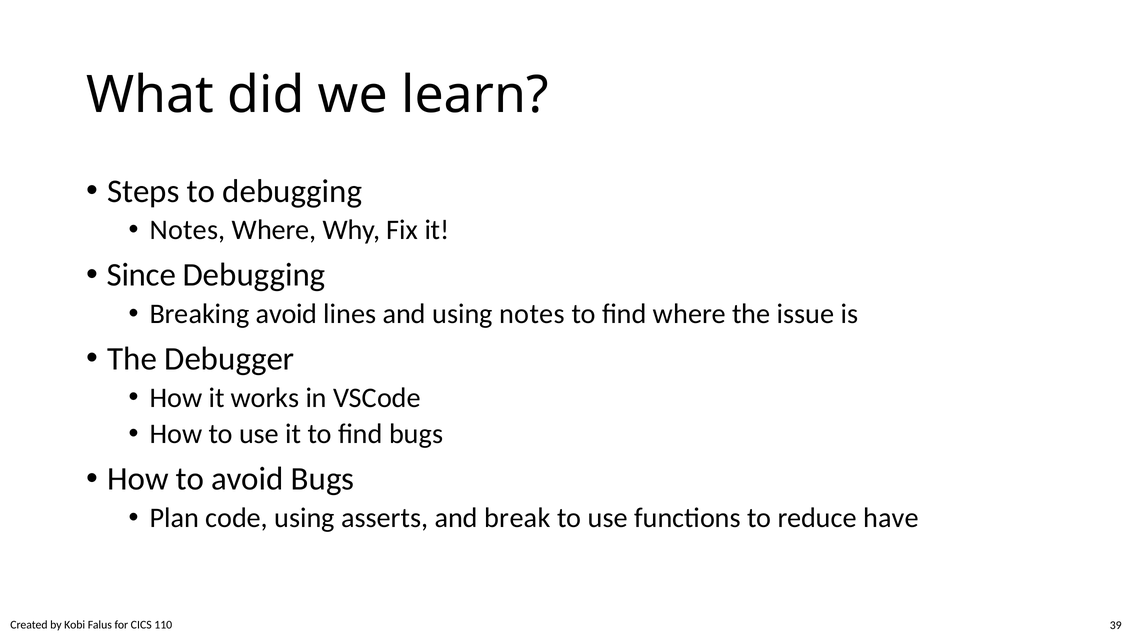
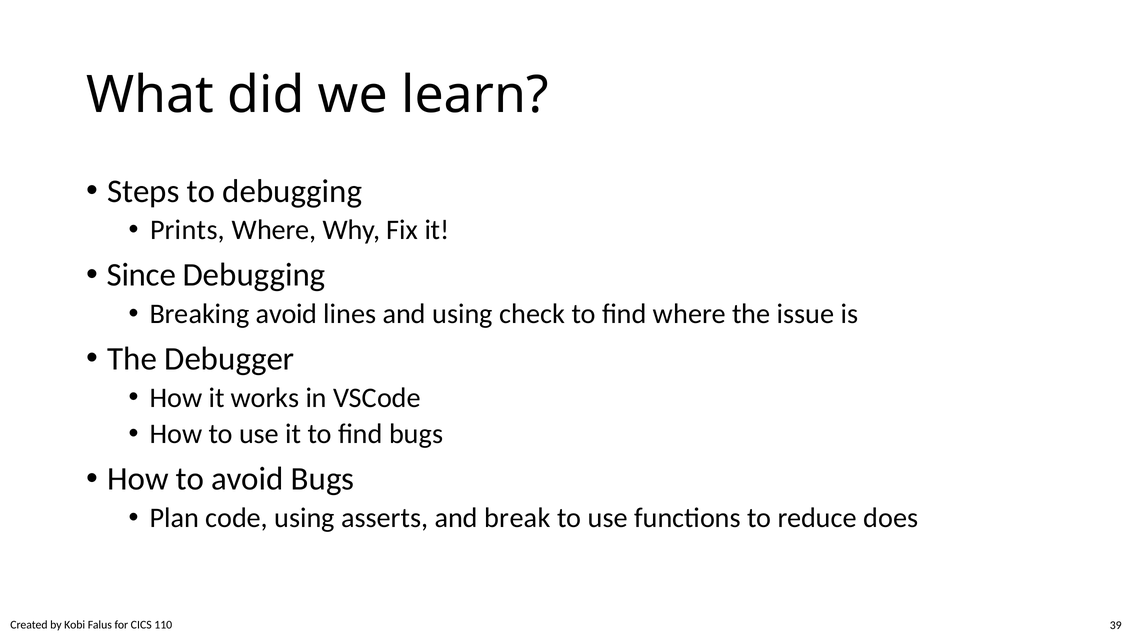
Notes: Notes -> Prints (187, 230)
using notes: notes -> check (532, 314)
have: have -> does (891, 518)
